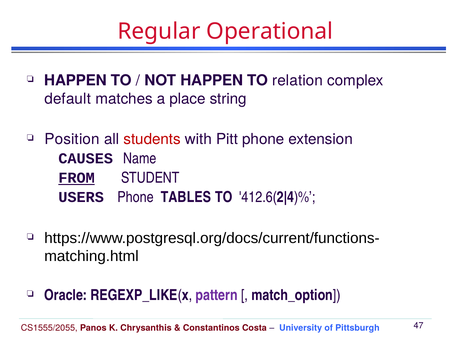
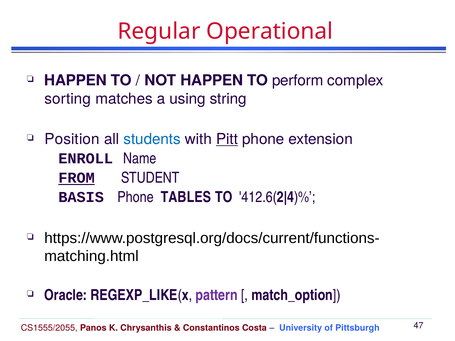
relation: relation -> perform (298, 81)
default: default -> sorting (68, 99)
place: place -> using (188, 99)
students colour: red -> blue (152, 139)
Pitt underline: none -> present (227, 139)
CAUSES: CAUSES -> ENROLL (86, 159)
USERS: USERS -> BASIS (81, 197)
